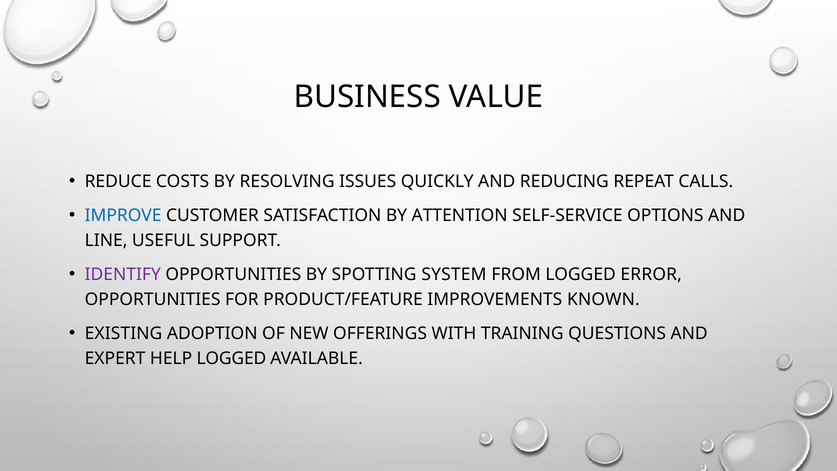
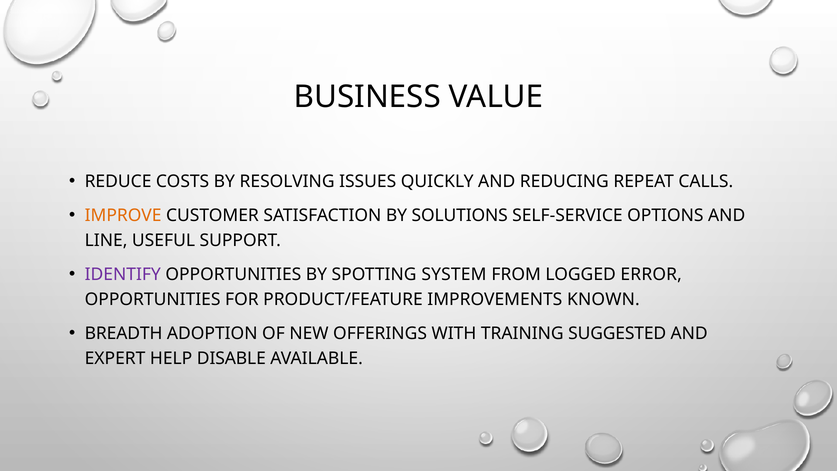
IMPROVE colour: blue -> orange (123, 215)
ATTENTION: ATTENTION -> SOLUTIONS (460, 215)
EXISTING: EXISTING -> BREADTH (124, 333)
QUESTIONS: QUESTIONS -> SUGGESTED (617, 333)
HELP LOGGED: LOGGED -> DISABLE (231, 358)
